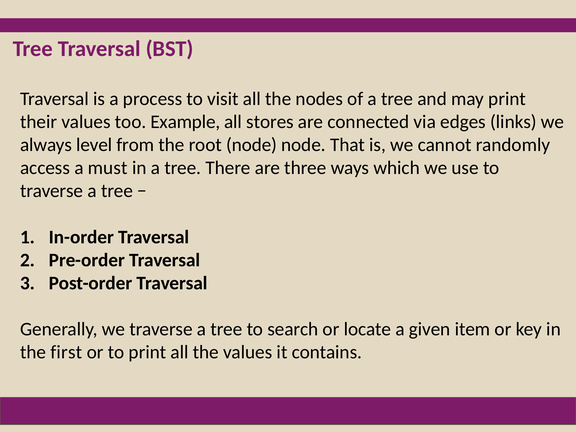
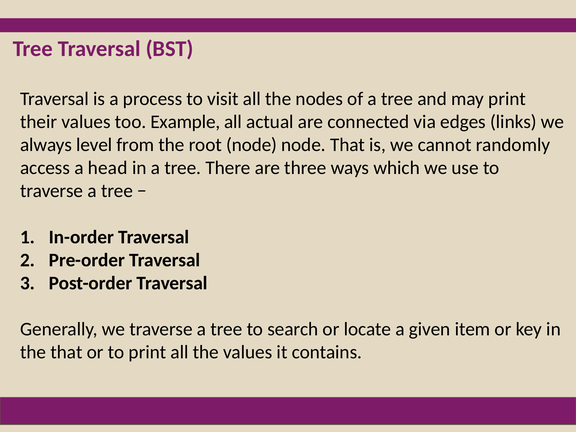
stores: stores -> actual (270, 122)
must: must -> head (108, 168)
the first: first -> that (66, 352)
